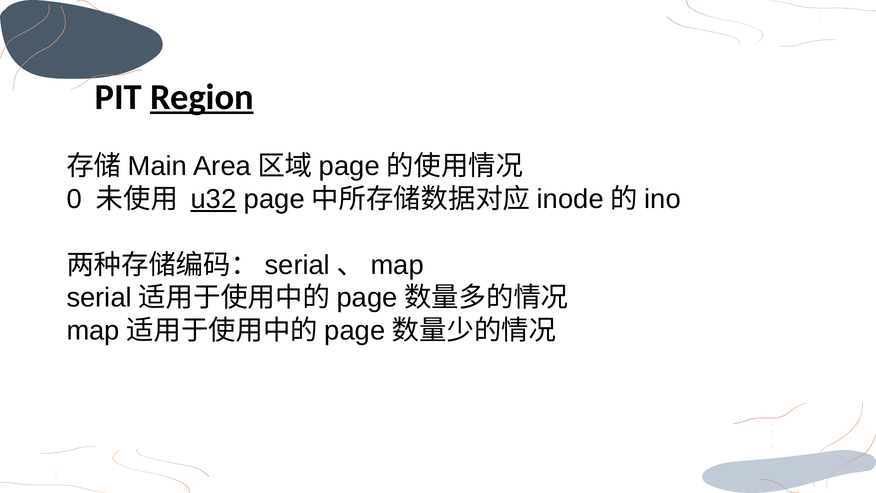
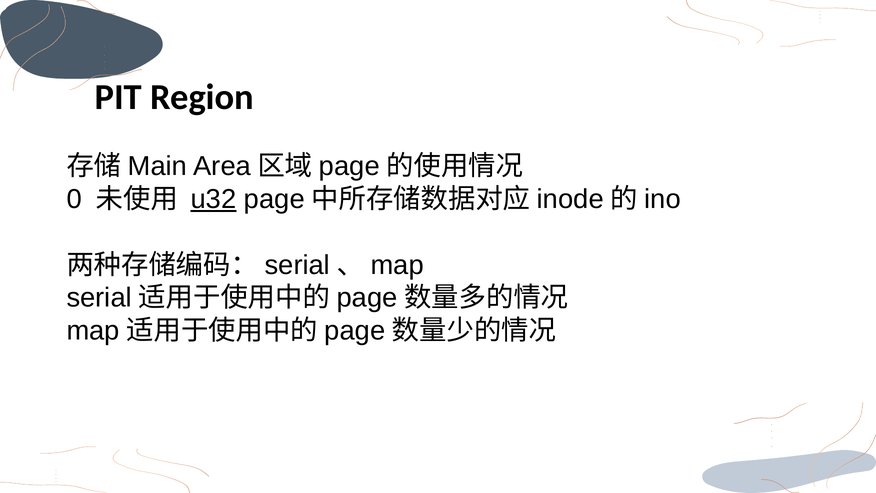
Region underline: present -> none (202, 97)
